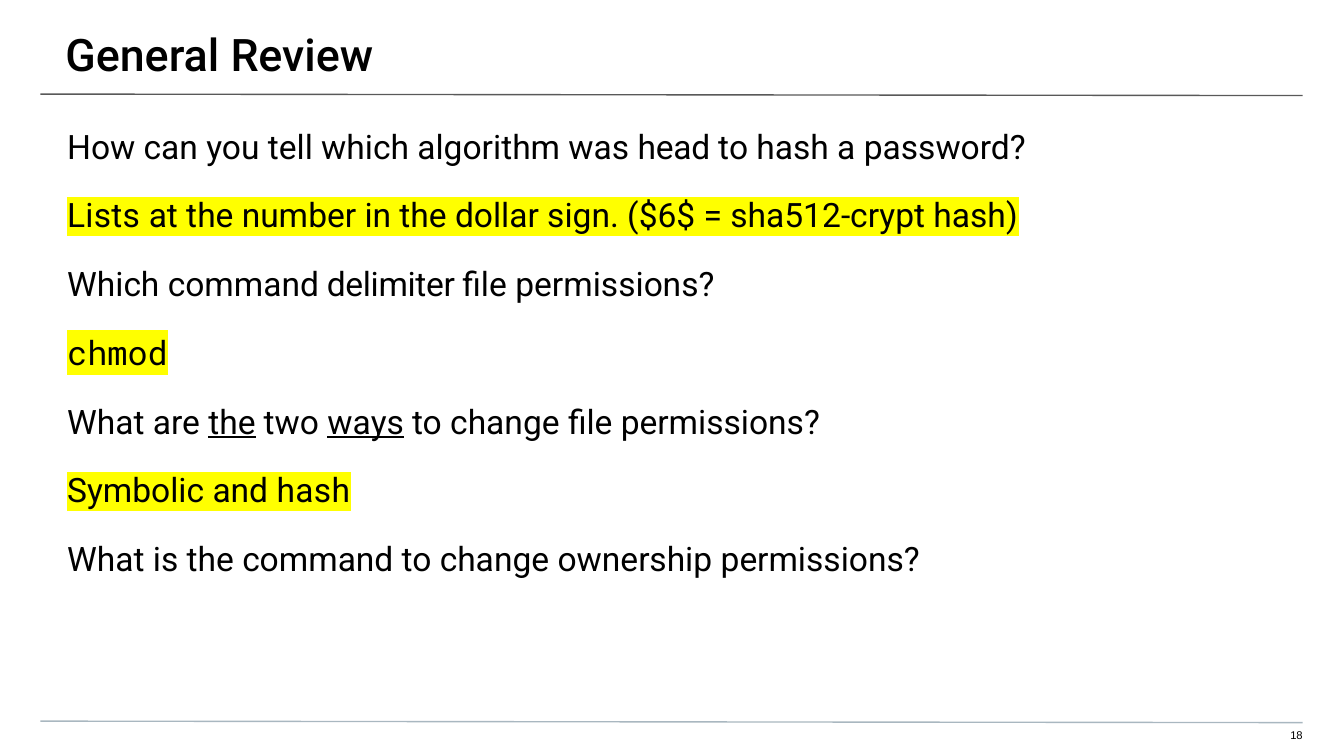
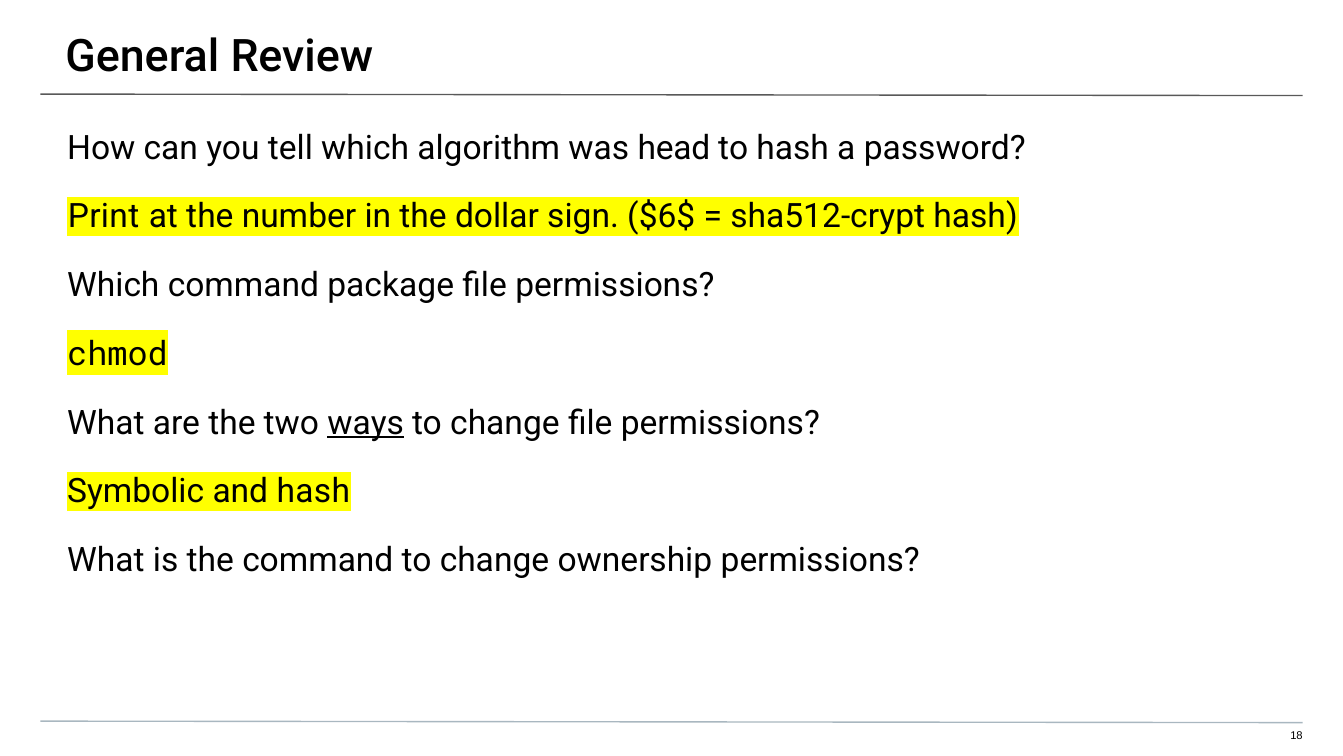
Lists: Lists -> Print (104, 217)
delimiter: delimiter -> package (391, 285)
the underline: present -> none (232, 423)
